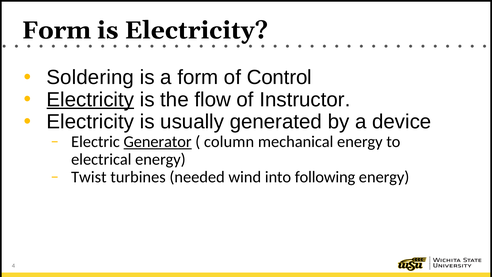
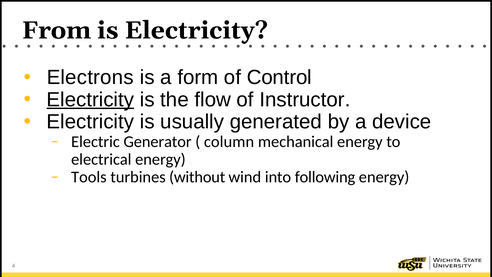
Form: Form -> From (56, 30)
Soldering: Soldering -> Electrons (90, 77)
Generator underline: present -> none (158, 142)
Twist: Twist -> Tools (89, 177)
needed: needed -> without (197, 177)
